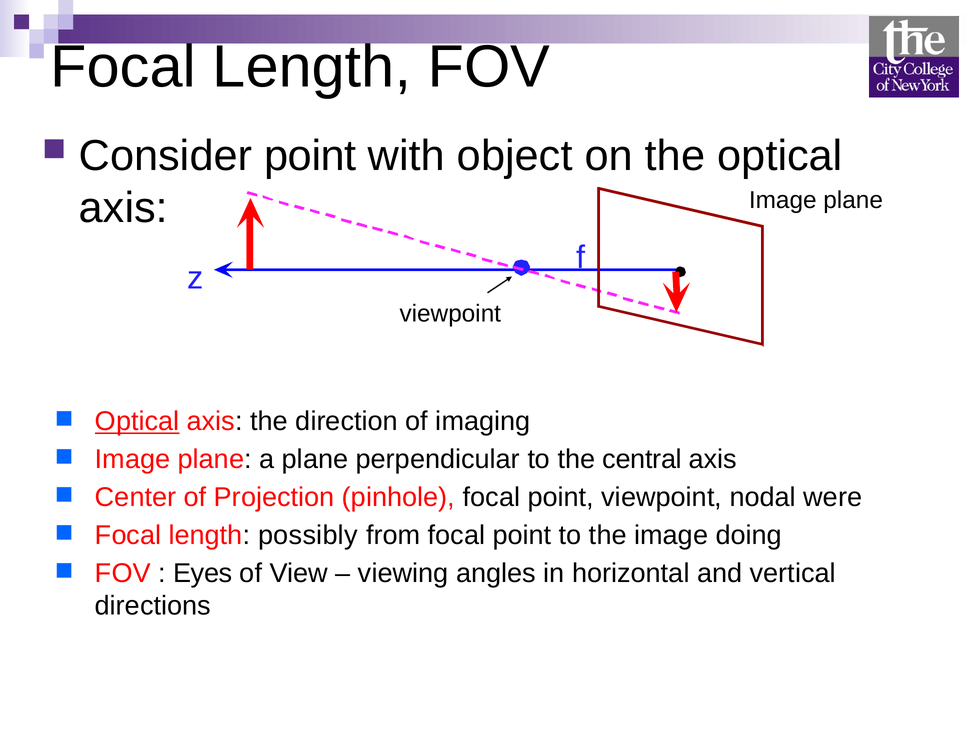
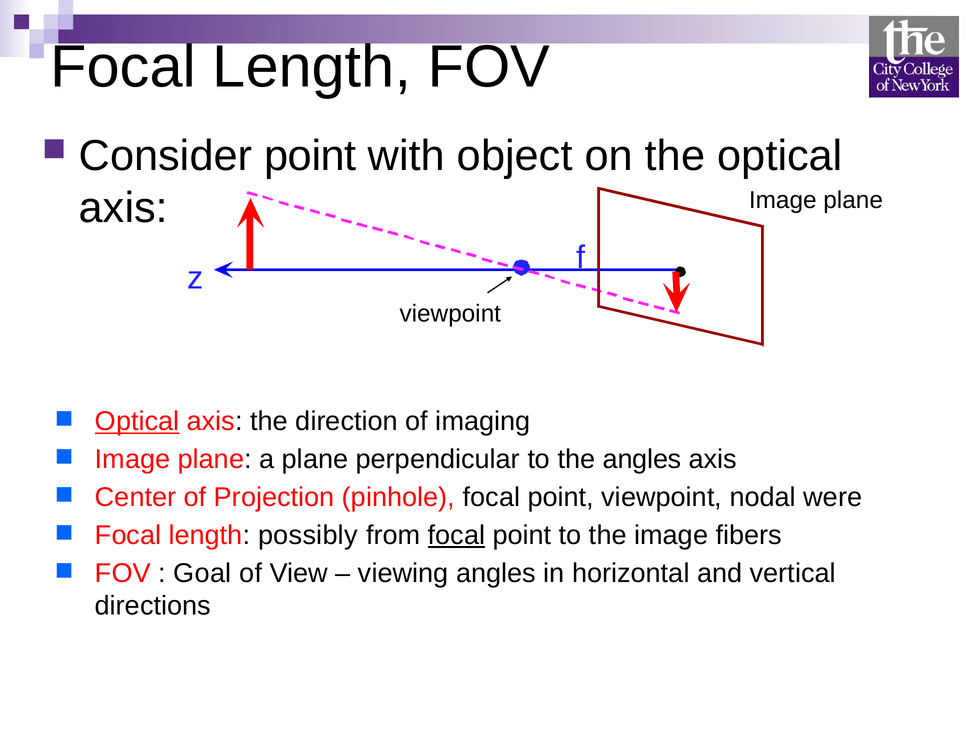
the central: central -> angles (642, 459)
focal underline: none -> present (456, 535)
doing: doing -> fibers (749, 535)
Eyes: Eyes -> Goal (202, 573)
